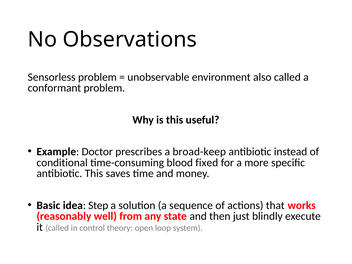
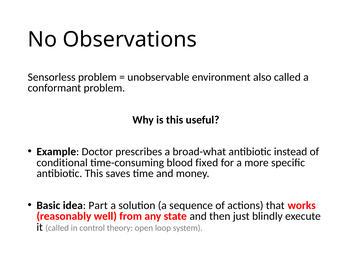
broad-keep: broad-keep -> broad-what (199, 152)
Step: Step -> Part (98, 205)
